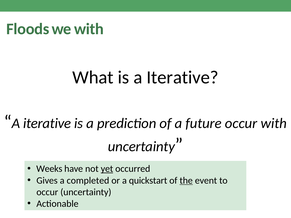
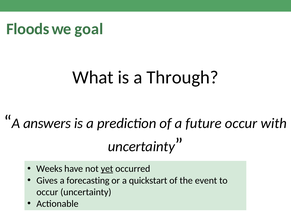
we with: with -> goal (89, 29)
is a Iterative: Iterative -> Through (183, 77)
iterative: iterative -> answers (47, 123)
completed: completed -> forecasting (88, 181)
the underline: present -> none (186, 181)
